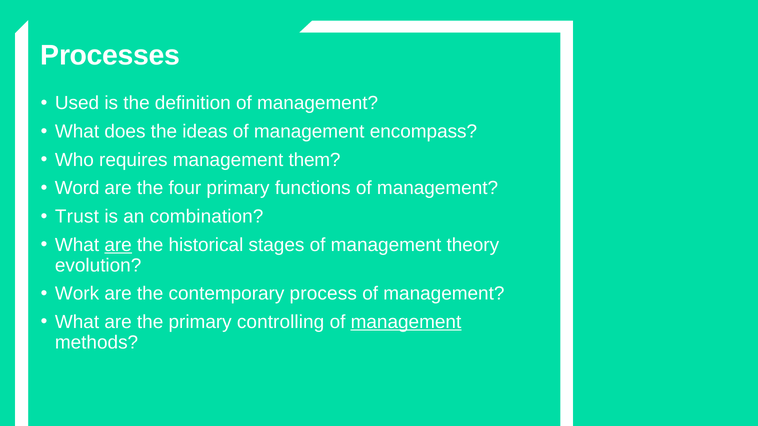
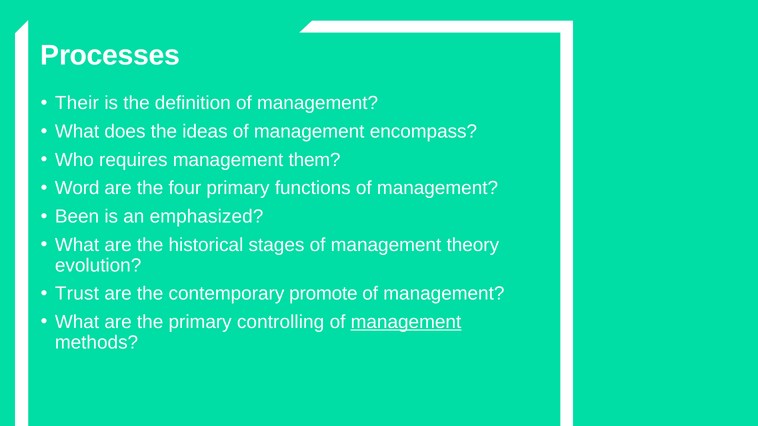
Used: Used -> Their (77, 103)
Trust: Trust -> Been (77, 217)
combination: combination -> emphasized (206, 217)
are underline: present -> none (118, 245)
Work: Work -> Trust (77, 294)
process: process -> promote (323, 294)
